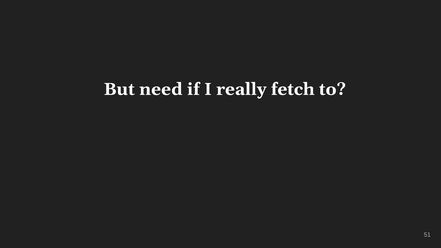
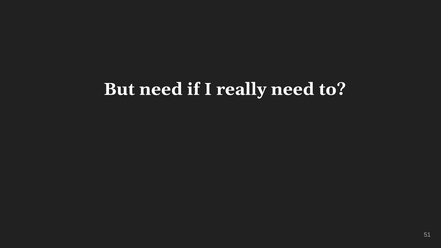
really fetch: fetch -> need (293, 89)
